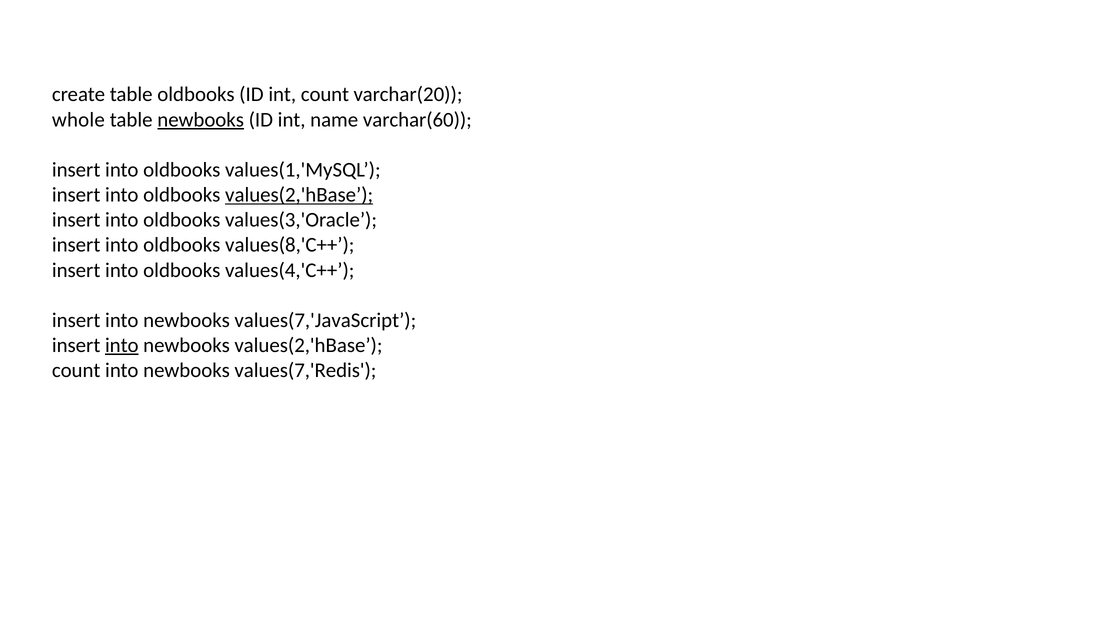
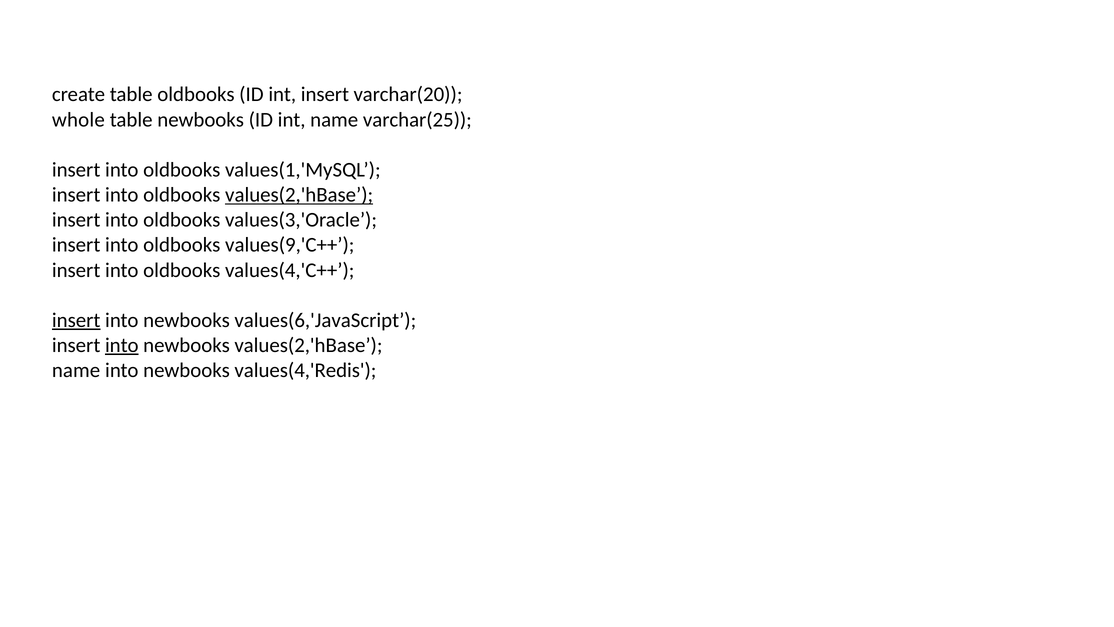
int count: count -> insert (325, 95)
newbooks underline: present -> none (201, 120)
varchar(60: varchar(60 -> varchar(25 (417, 120)
values(8,'C++: values(8,'C++ -> values(9,'C++ (290, 245)
insert underline: none -> present (76, 320)
values(7,'JavaScript: values(7,'JavaScript -> values(6,'JavaScript (325, 320)
count: count -> name (76, 370)
values(7,'Redis: values(7,'Redis -> values(4,'Redis (305, 370)
